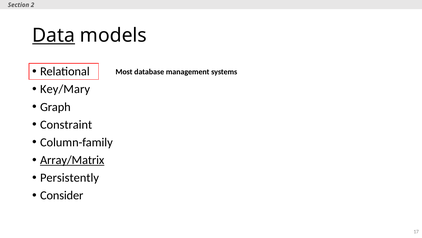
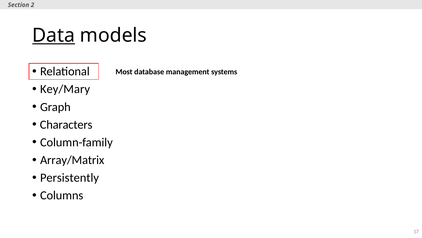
Constraint: Constraint -> Characters (66, 124)
Array/Matrix underline: present -> none (72, 160)
Consider: Consider -> Columns (62, 195)
